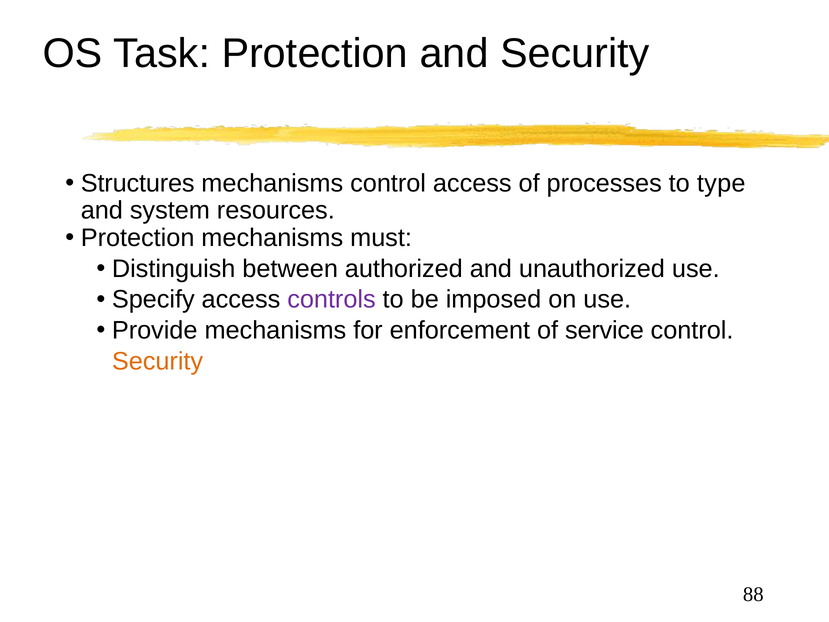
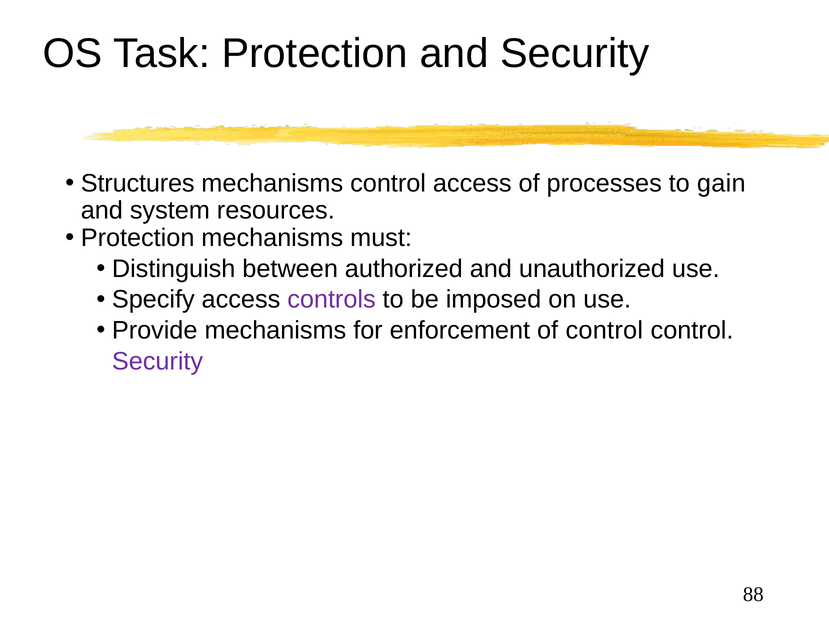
type: type -> gain (721, 183)
of service: service -> control (604, 330)
Security colour: orange -> purple (158, 361)
